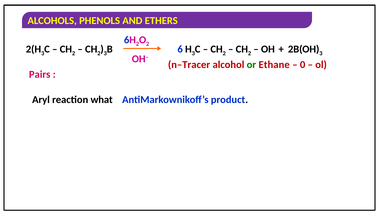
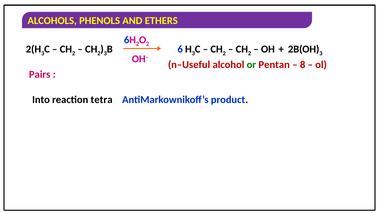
n–Tracer: n–Tracer -> n–Useful (189, 65)
Ethane: Ethane -> Pentan (274, 65)
0: 0 -> 8 (303, 65)
Aryl: Aryl -> Into (41, 100)
what: what -> tetra (102, 100)
